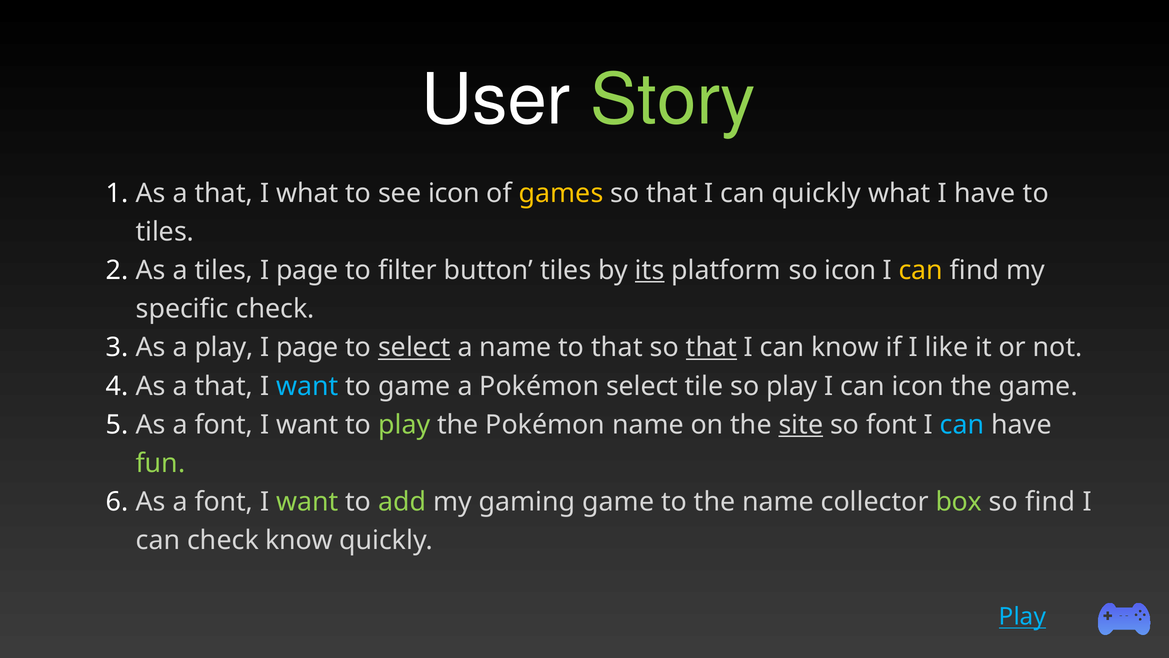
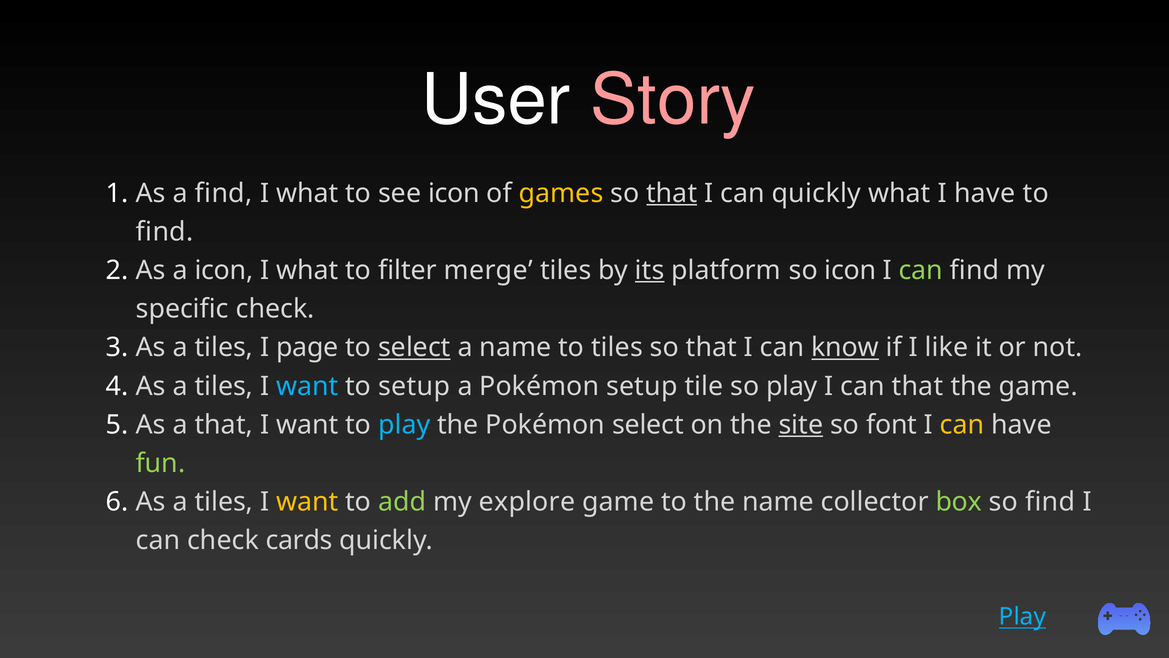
Story colour: light green -> pink (673, 100)
that: that -> find (224, 193)
that underline: none -> present (672, 193)
tiles: tiles -> find (165, 232)
a tiles: tiles -> icon (224, 270)
page: page -> what (307, 270)
button: button -> merge (488, 270)
can colour: yellow -> light green (921, 270)
play: play -> tiles (224, 347)
to that: that -> tiles (617, 347)
that underline: present -> none (711, 347)
know underline: none -> present (845, 347)
that: that -> tiles (224, 386)
to game: game -> setup (414, 386)
Pokémon select: select -> setup (642, 386)
can icon: icon -> that (917, 386)
font: font -> that (224, 424)
play colour: light green -> light blue (404, 424)
Pokémon name: name -> select (648, 424)
can colour: light blue -> yellow (962, 424)
font: font -> tiles (224, 502)
want colour: light green -> yellow (307, 502)
gaming: gaming -> explore (527, 502)
check know: know -> cards (299, 540)
